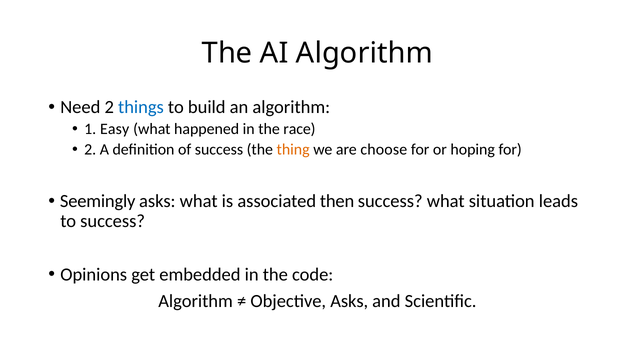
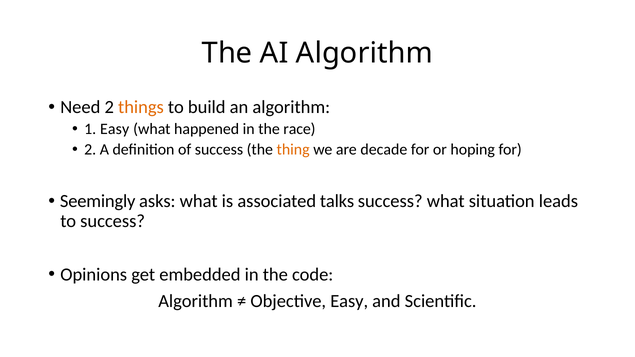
things colour: blue -> orange (141, 107)
choose: choose -> decade (384, 150)
then: then -> talks (337, 201)
Objective Asks: Asks -> Easy (349, 301)
